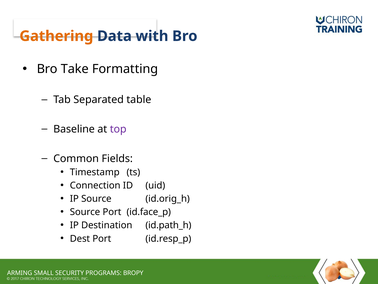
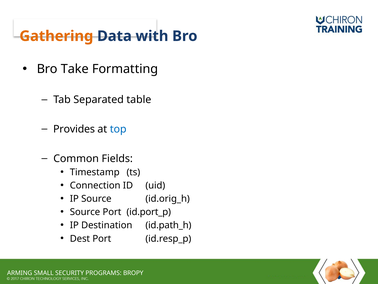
Baseline: Baseline -> Provides (74, 129)
top colour: purple -> blue (118, 129)
id.face_p: id.face_p -> id.port_p (149, 212)
